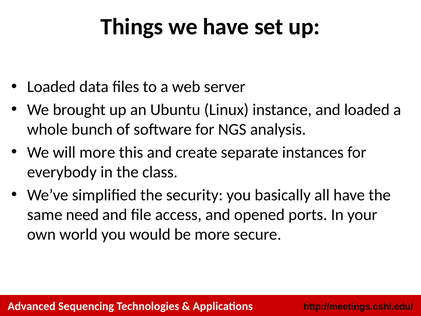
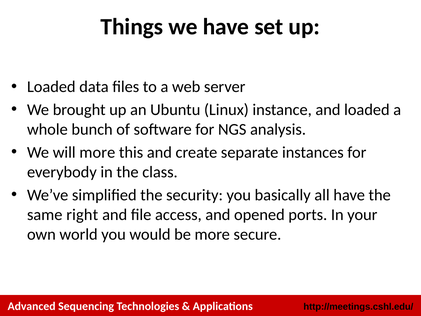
need: need -> right (82, 215)
